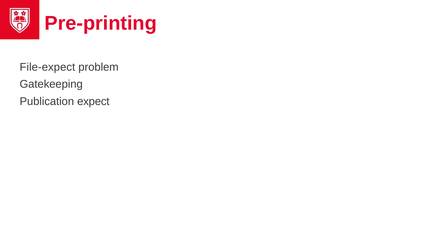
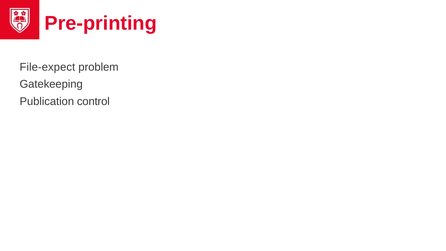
expect: expect -> control (93, 101)
